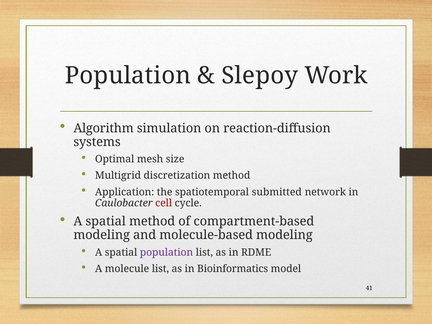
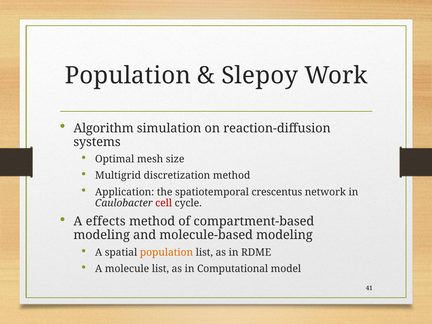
submitted: submitted -> crescentus (277, 192)
spatial: spatial -> effects (106, 221)
population colour: purple -> orange (167, 252)
Bioinformatics: Bioinformatics -> Computational (233, 269)
